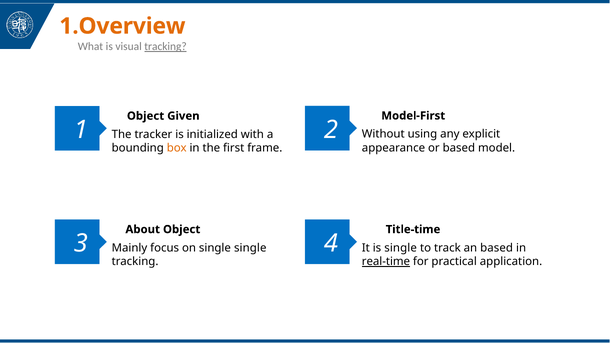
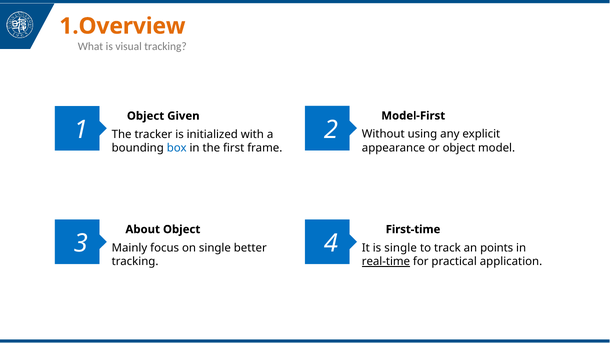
tracking underline: present -> none (166, 47)
or based: based -> object (459, 148)
box colour: orange -> blue (177, 148)
Title-time: Title-time -> First-time (413, 229)
single single: single -> better (250, 248)
an based: based -> points (497, 248)
